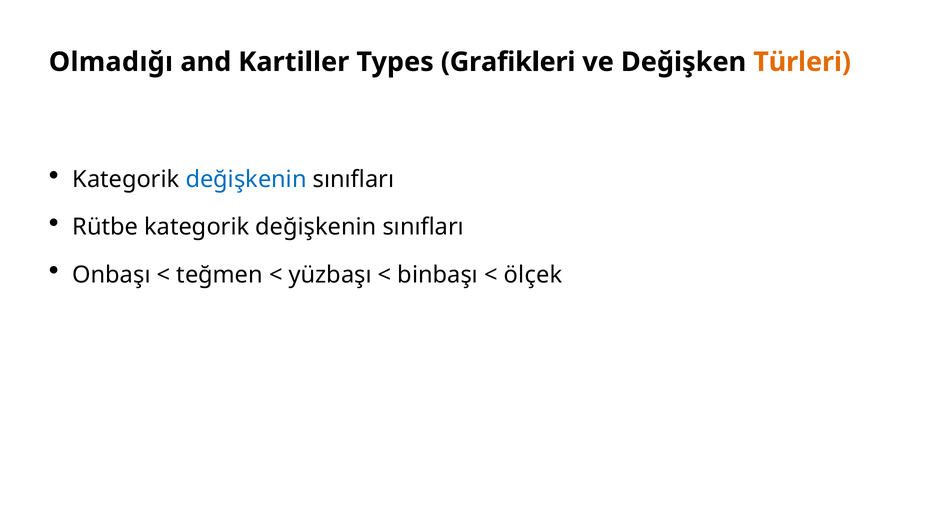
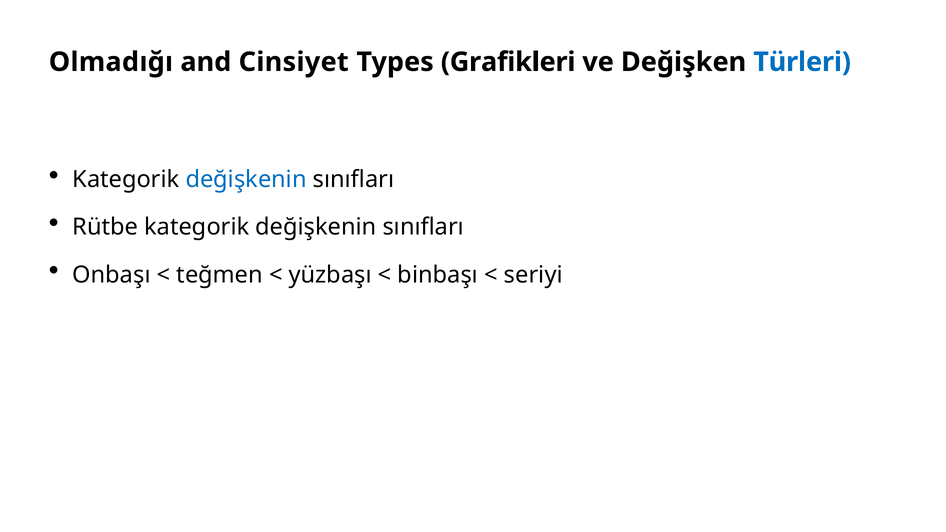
Kartiller: Kartiller -> Cinsiyet (294, 62)
Türleri colour: orange -> blue (802, 62)
ölçek: ölçek -> seriyi (533, 275)
